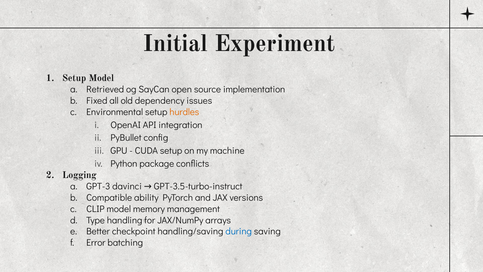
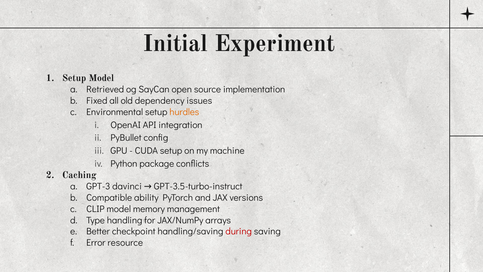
Logging: Logging -> Caching (79, 175)
during colour: blue -> red (239, 231)
batching: batching -> resource (125, 243)
